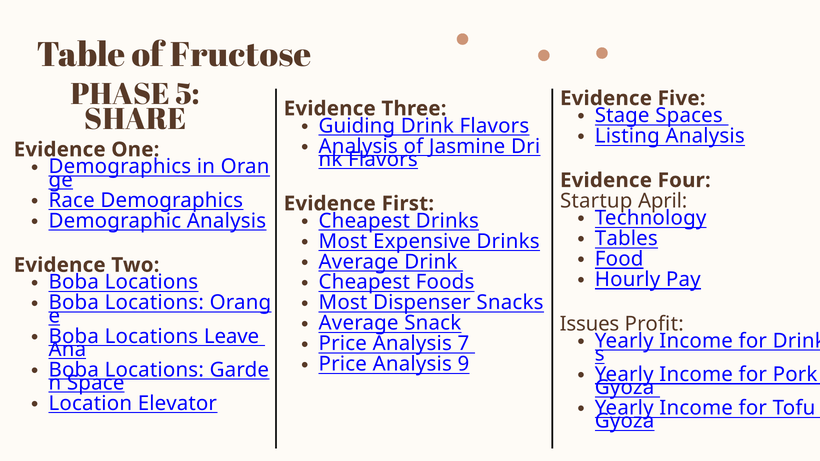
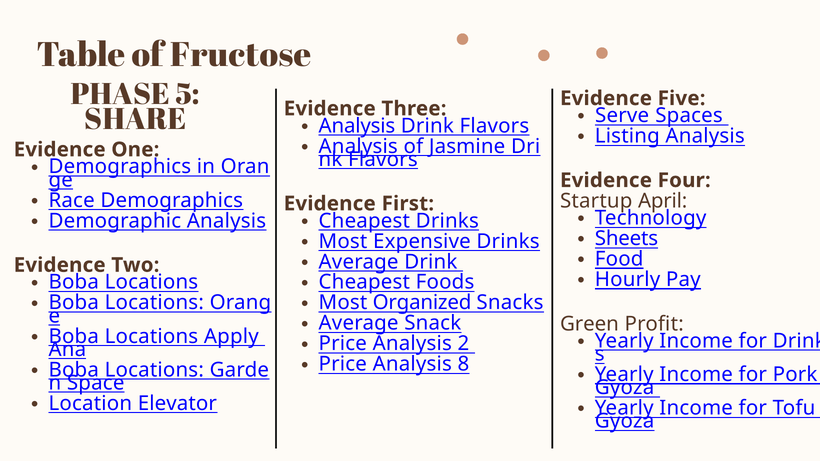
Stage: Stage -> Serve (622, 116)
Guiding: Guiding -> Analysis (357, 126)
Tables: Tables -> Sheets (626, 239)
Dispenser: Dispenser -> Organized (422, 303)
Issues: Issues -> Green (589, 324)
Leave: Leave -> Apply (231, 336)
7: 7 -> 2 (463, 344)
9: 9 -> 8 (463, 364)
